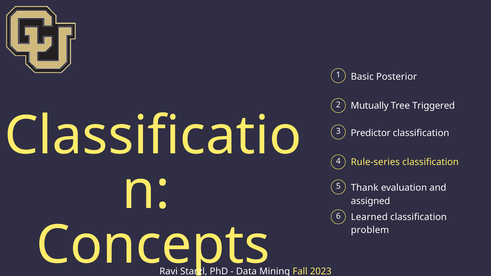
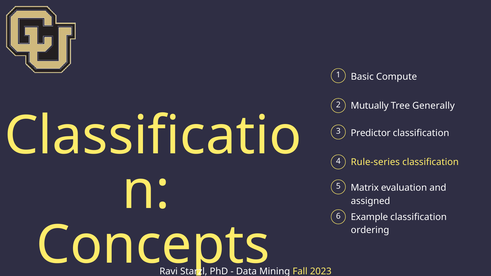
Posterior: Posterior -> Compute (397, 77)
Triggered: Triggered -> Generally (434, 106)
Thank: Thank -> Matrix (365, 188)
Learned: Learned -> Example (369, 217)
problem: problem -> ordering (370, 230)
